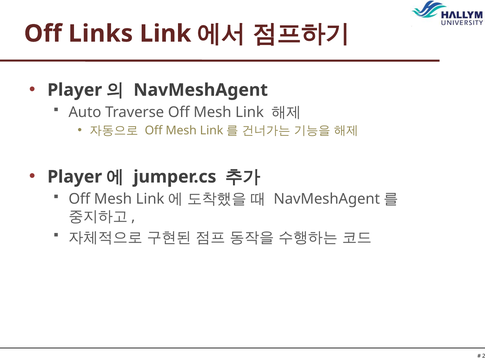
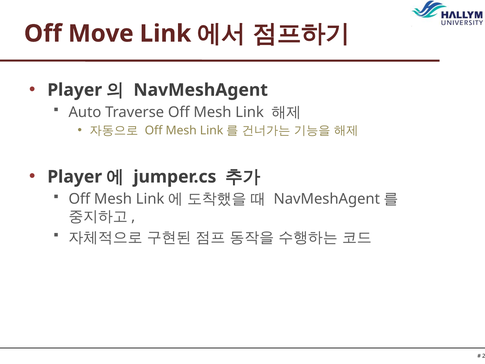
Links: Links -> Move (101, 34)
